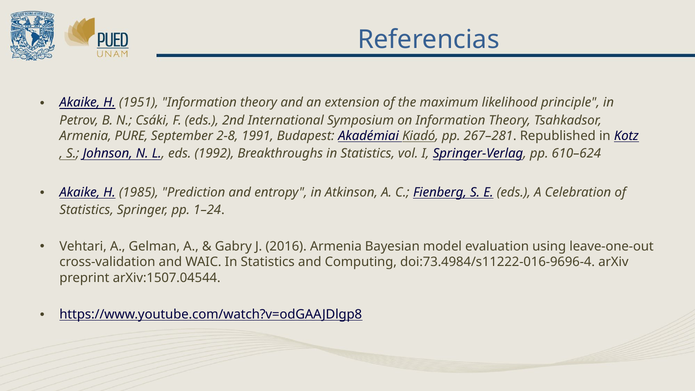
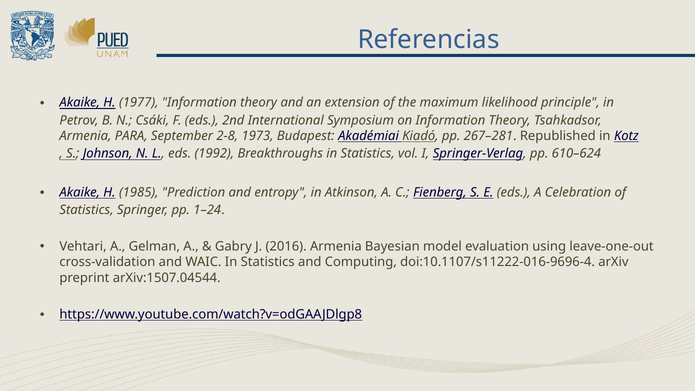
1951: 1951 -> 1977 (139, 103)
PURE: PURE -> PARA (131, 136)
1991: 1991 -> 1973 (258, 136)
doi:73.4984/s11222-016-9696-4: doi:73.4984/s11222-016-9696-4 -> doi:10.1107/s11222-016-9696-4 (498, 262)
